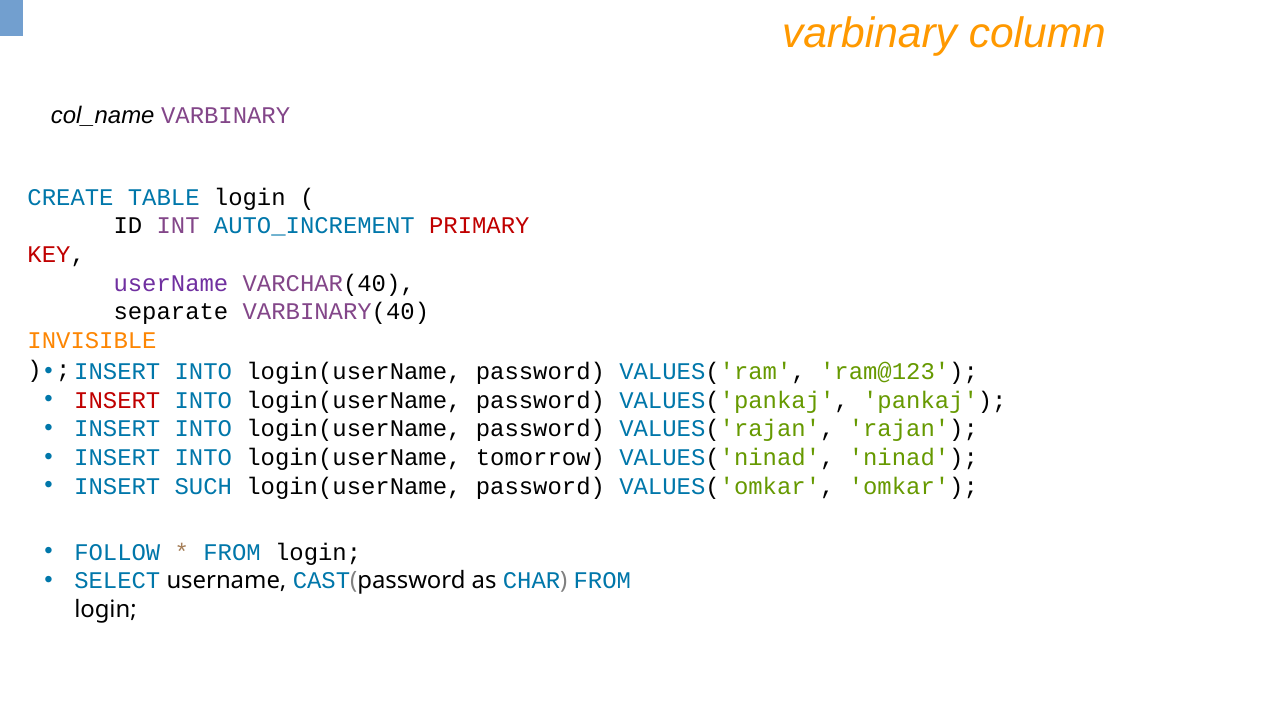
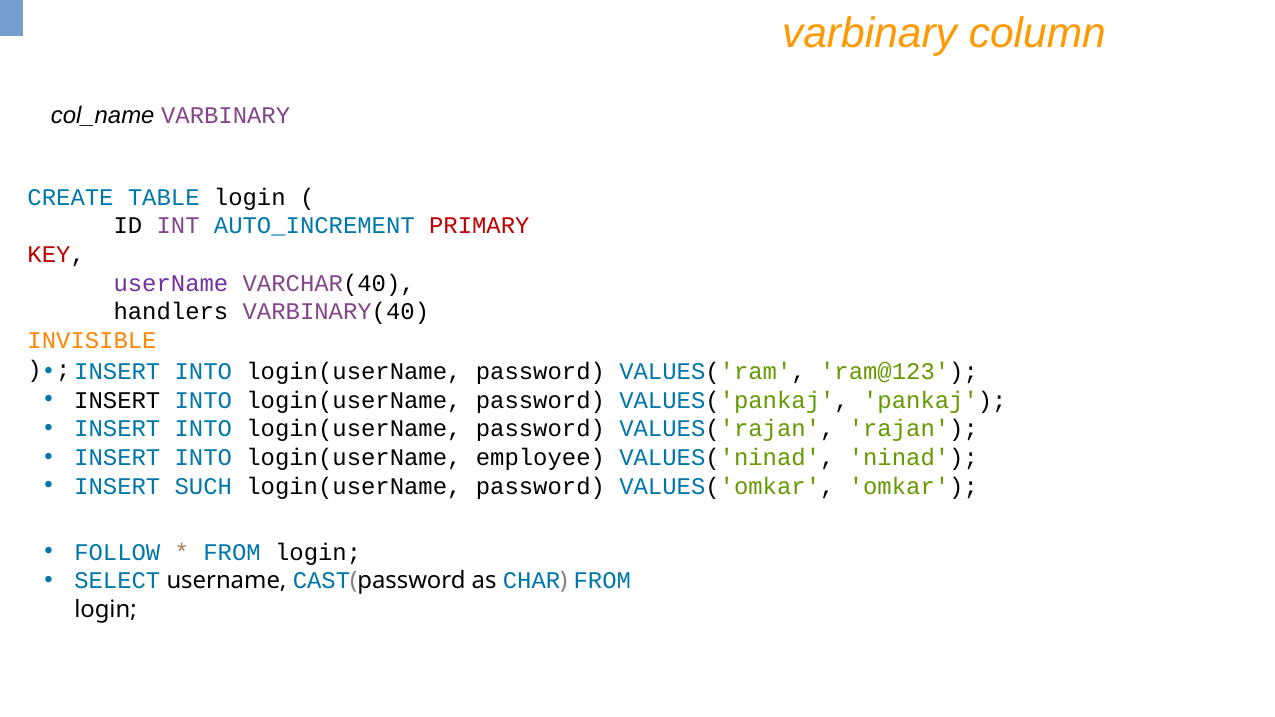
separate: separate -> handlers (171, 312)
INSERT colour: red -> black (117, 400)
tomorrow: tomorrow -> employee (540, 458)
